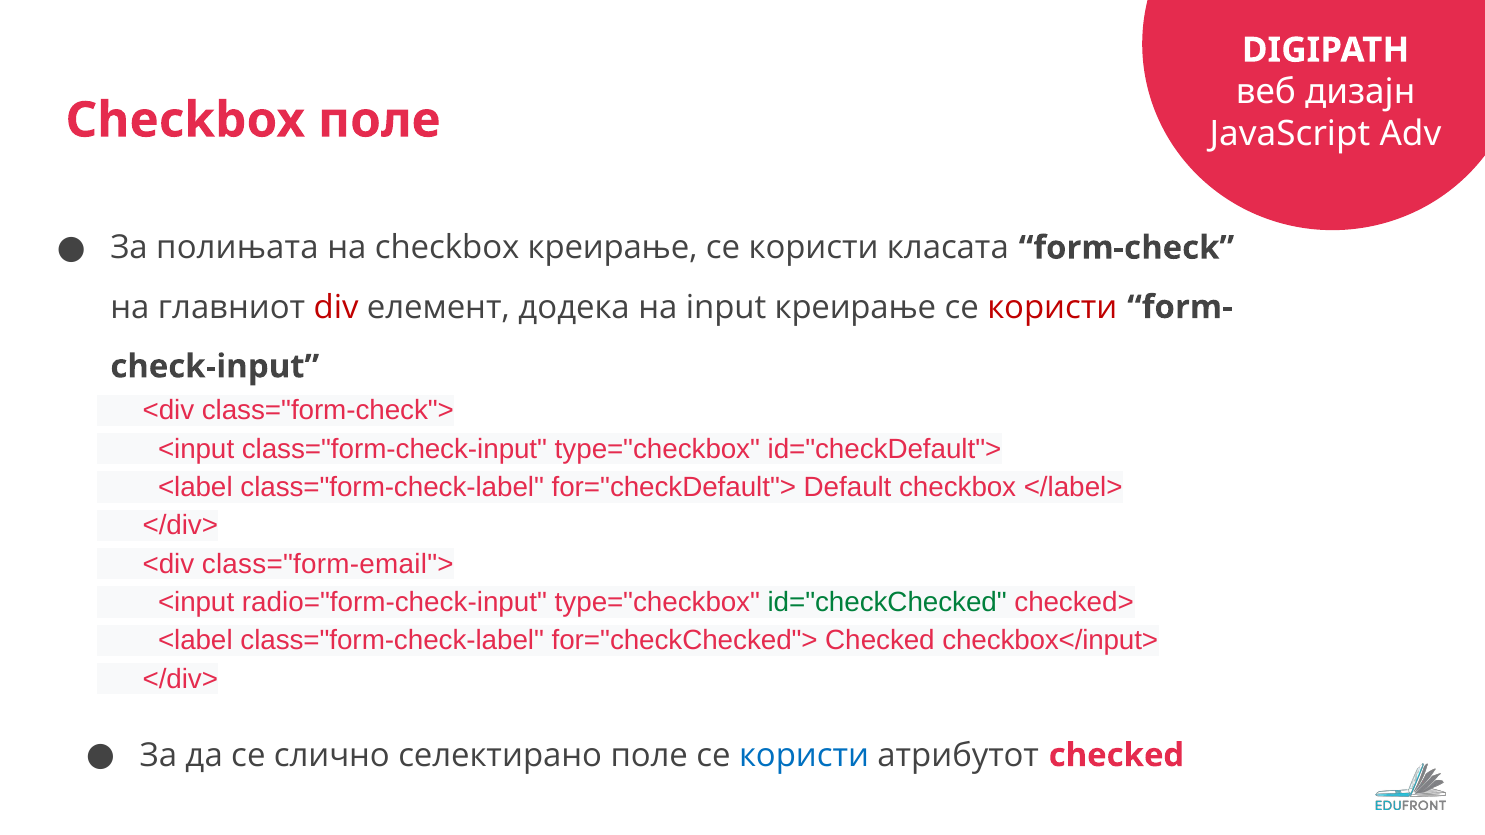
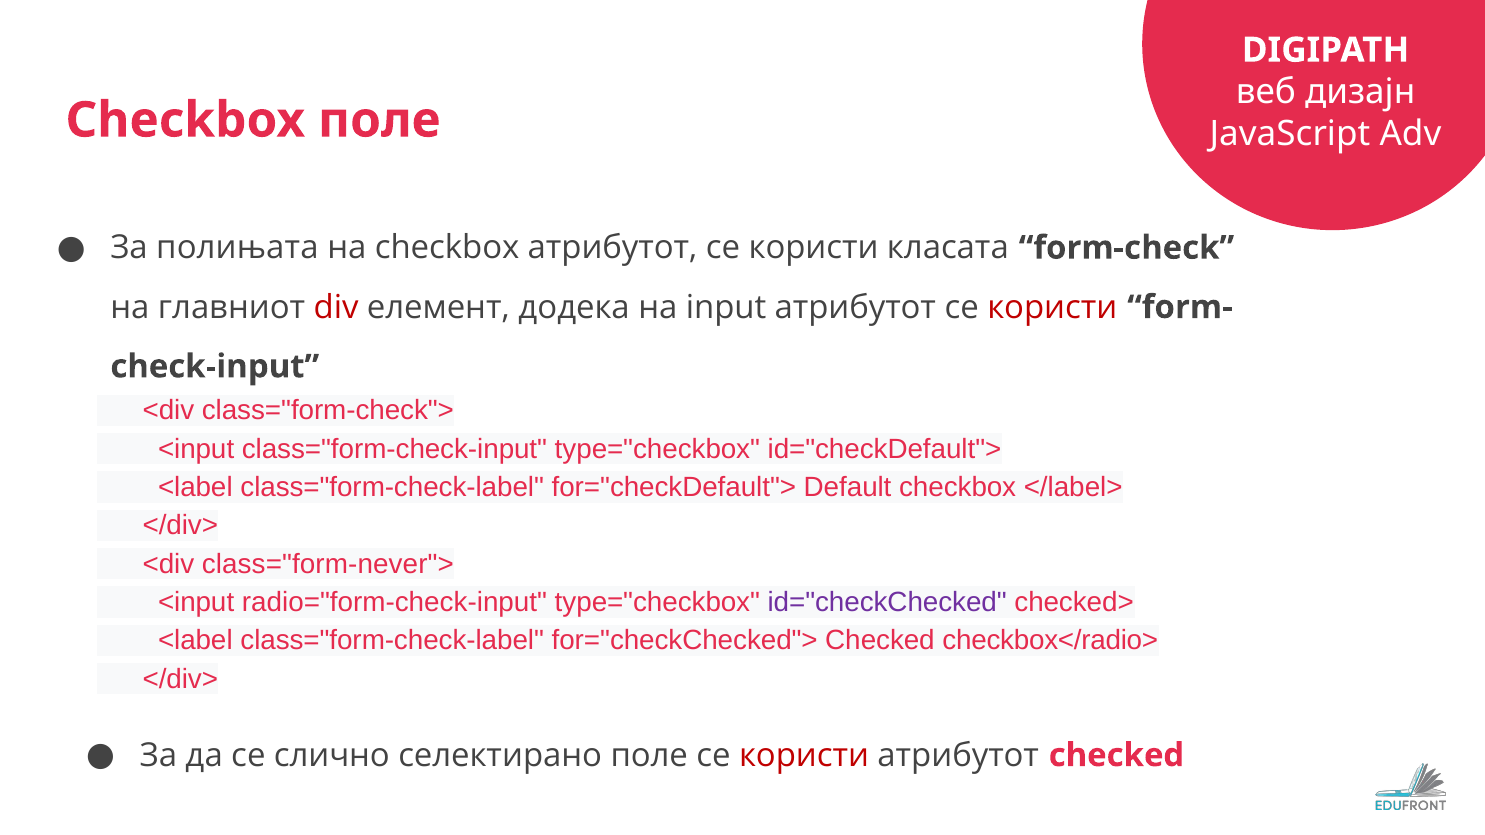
checkbox креирање: креирање -> атрибутот (613, 248)
input креирање: креирање -> атрибутот (855, 307)
class="form-email">: class="form-email"> -> class="form-never"> (328, 564)
id="checkChecked colour: green -> purple (887, 603)
checkbox</input>: checkbox</input> -> checkbox</radio> (1050, 641)
користи colour: blue -> red (804, 756)
